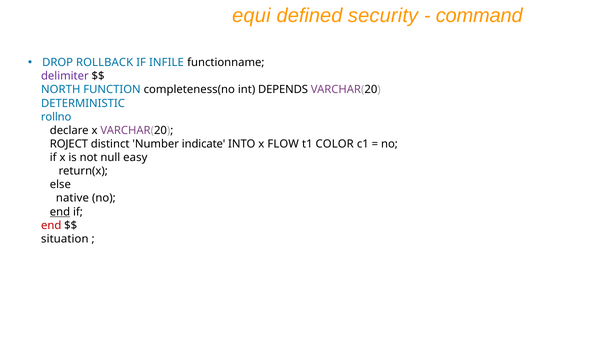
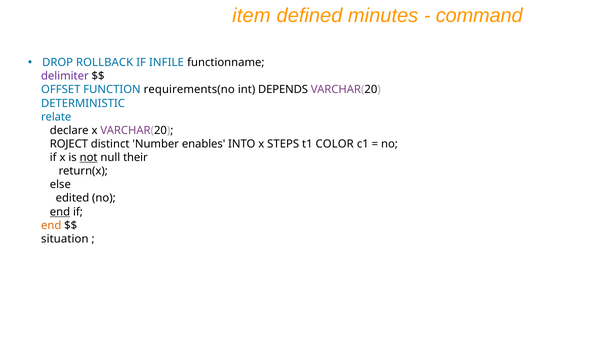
equi: equi -> item (251, 16)
security: security -> minutes (383, 16)
NORTH: NORTH -> OFFSET (61, 90)
completeness(no: completeness(no -> requirements(no (189, 90)
rollno: rollno -> relate (56, 117)
indicate: indicate -> enables (204, 144)
FLOW: FLOW -> STEPS (283, 144)
not underline: none -> present (89, 157)
easy: easy -> their (135, 157)
native: native -> edited (72, 198)
end colour: red -> orange (51, 225)
